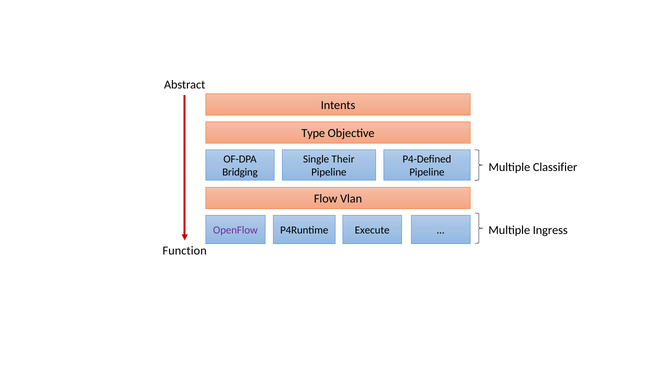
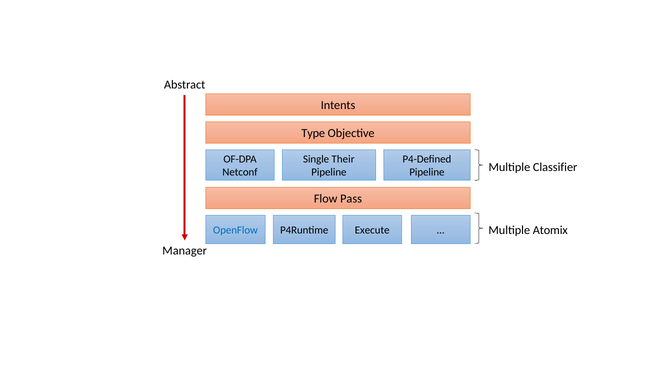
Bridging: Bridging -> Netconf (240, 172)
Vlan: Vlan -> Pass (351, 199)
Ingress: Ingress -> Atomix (550, 230)
OpenFlow colour: purple -> blue (235, 230)
Function: Function -> Manager (185, 251)
